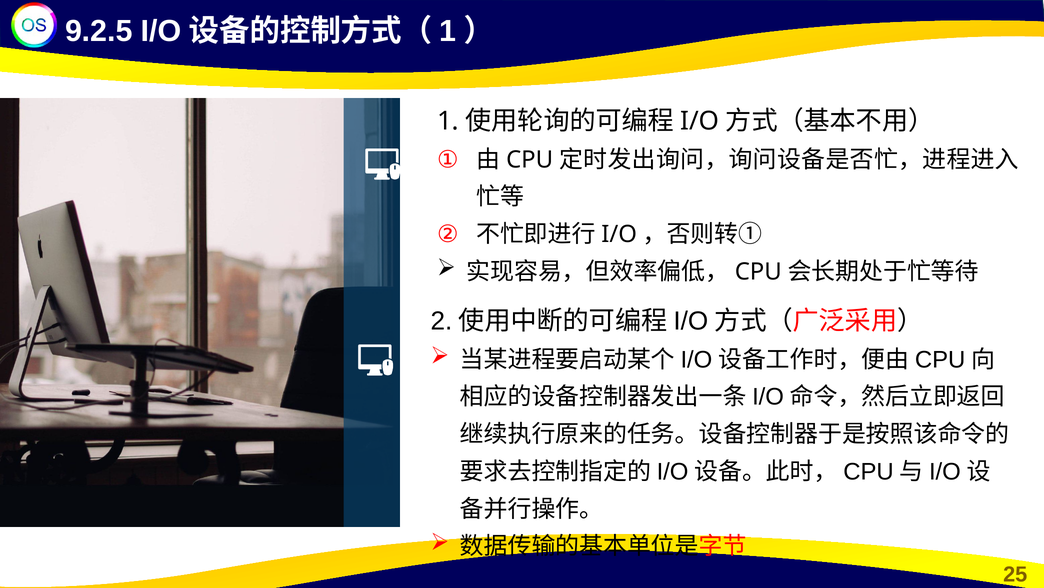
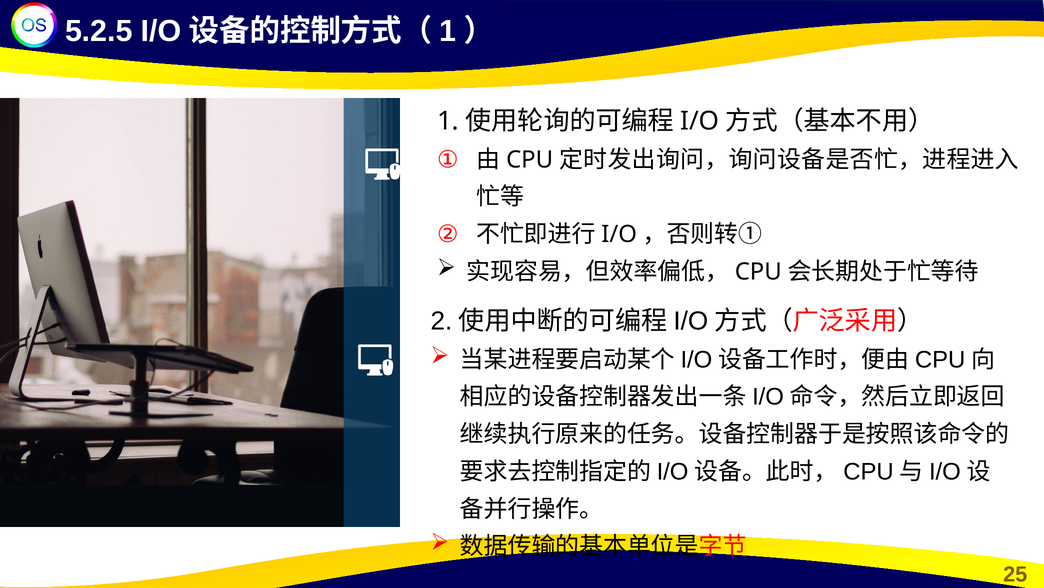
9.2.5: 9.2.5 -> 5.2.5 (99, 31)
